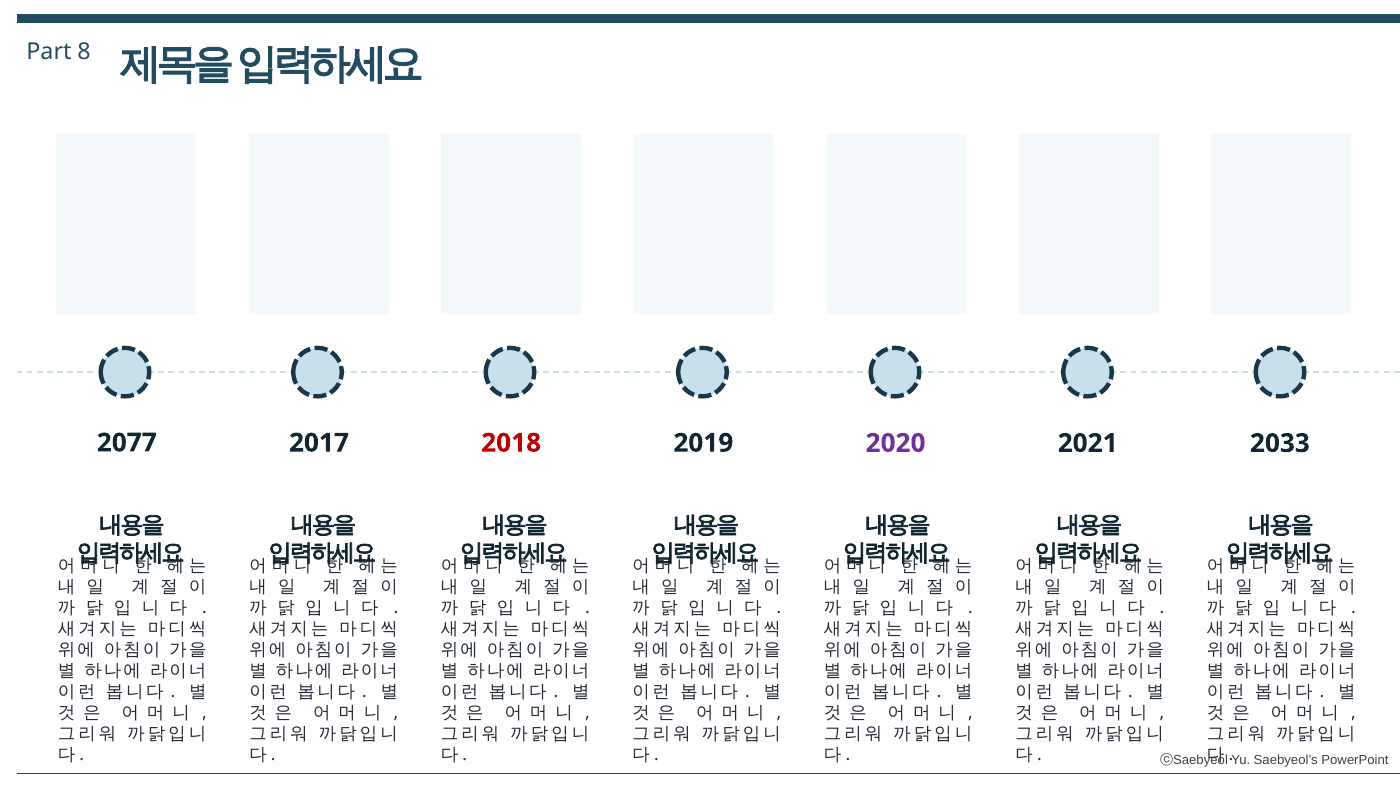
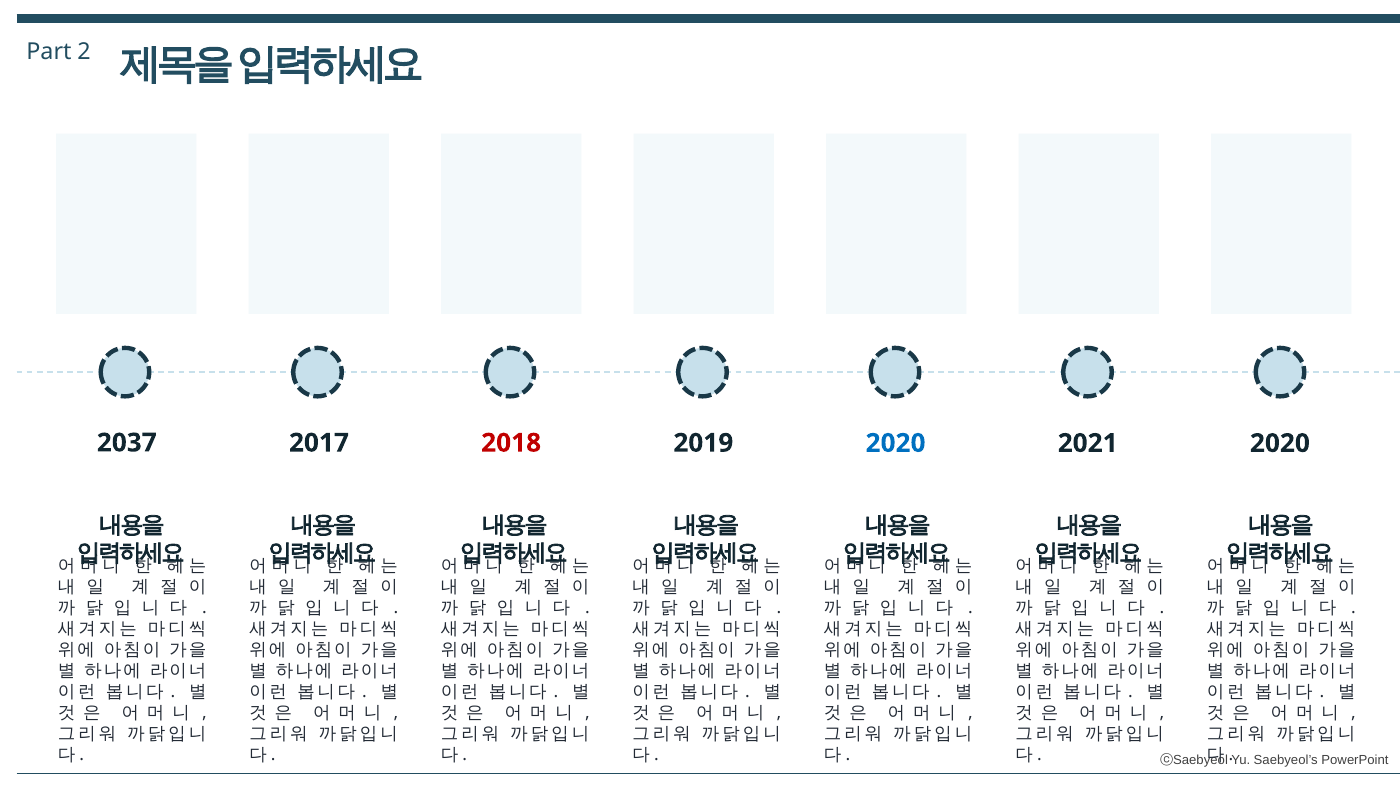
8: 8 -> 2 (84, 52)
2077: 2077 -> 2037 (127, 443)
2020 colour: purple -> blue (896, 443)
2033: 2033 -> 2020 (1280, 444)
